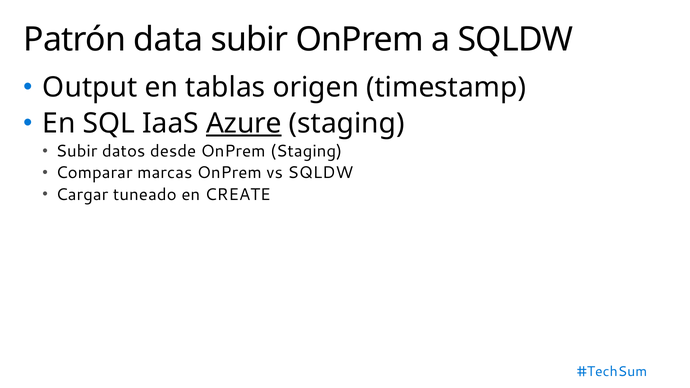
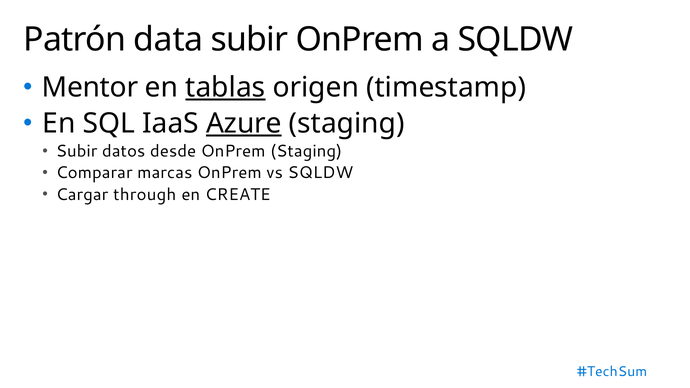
Output: Output -> Mentor (90, 87)
tablas underline: none -> present (225, 87)
tuneado: tuneado -> through (145, 195)
